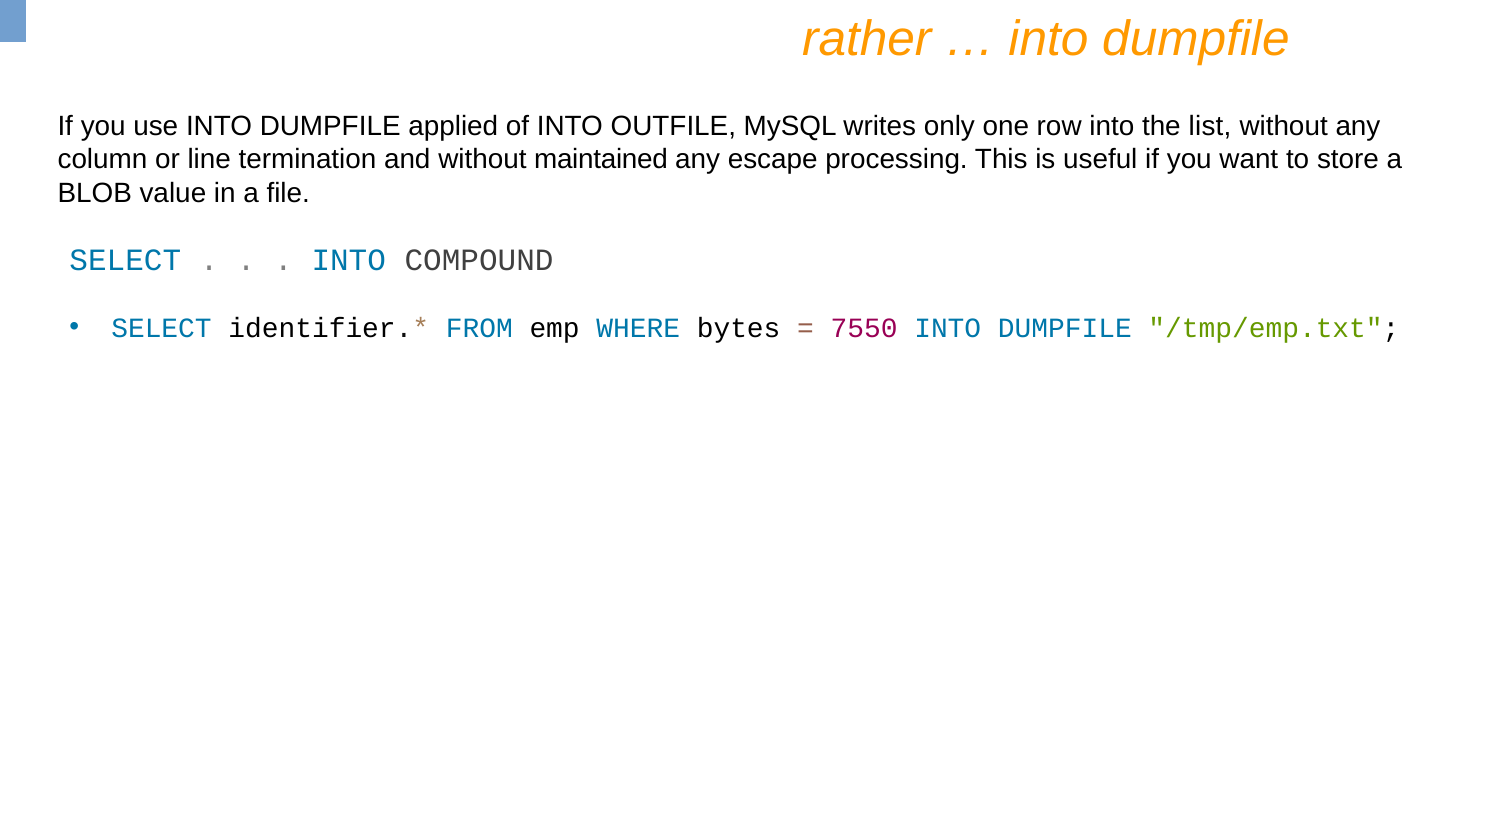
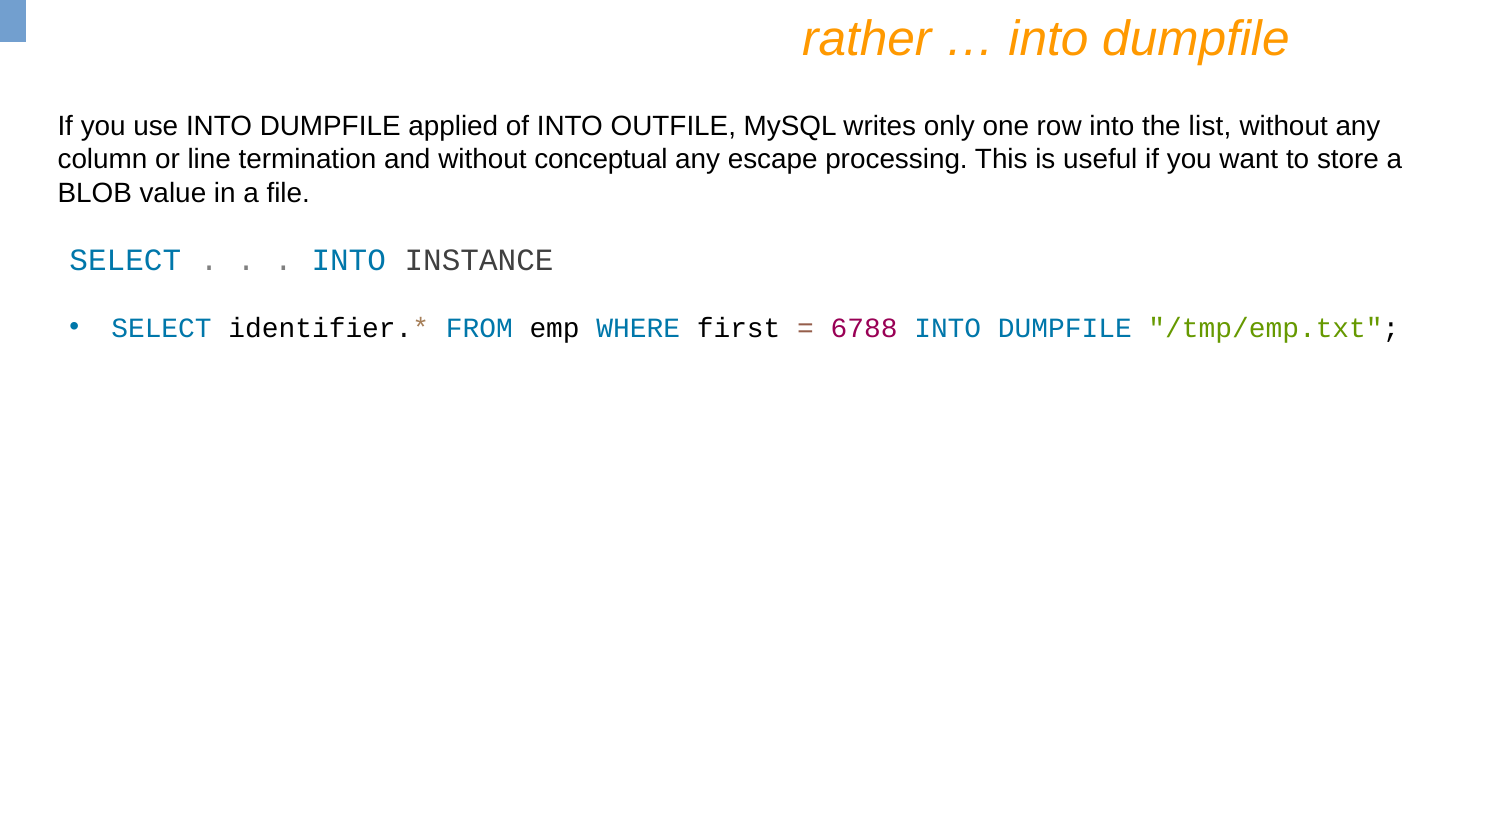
maintained: maintained -> conceptual (601, 160)
COMPOUND: COMPOUND -> INSTANCE (479, 260)
bytes: bytes -> first (739, 328)
7550: 7550 -> 6788 (864, 328)
